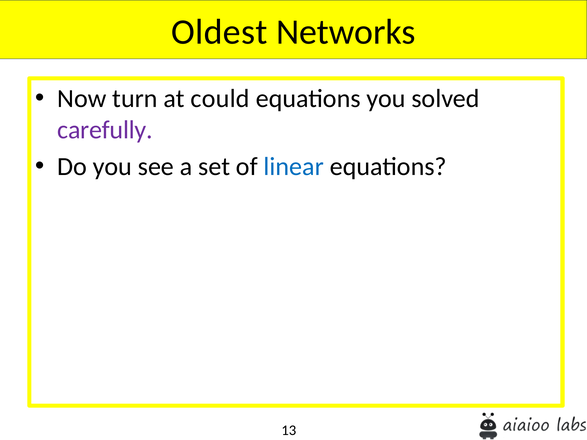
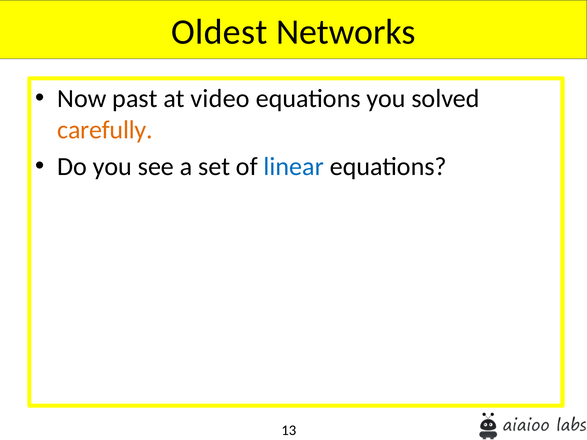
turn: turn -> past (135, 99)
could: could -> video (220, 99)
carefully colour: purple -> orange (105, 130)
